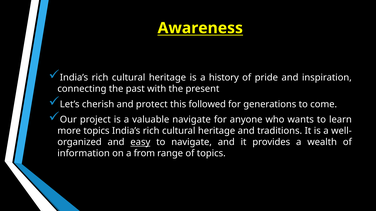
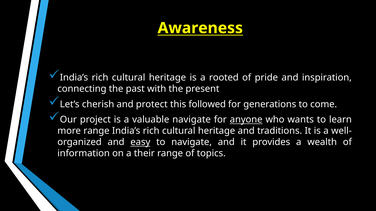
history: history -> rooted (224, 78)
anyone underline: none -> present (246, 120)
more topics: topics -> range (96, 131)
from: from -> their (144, 154)
